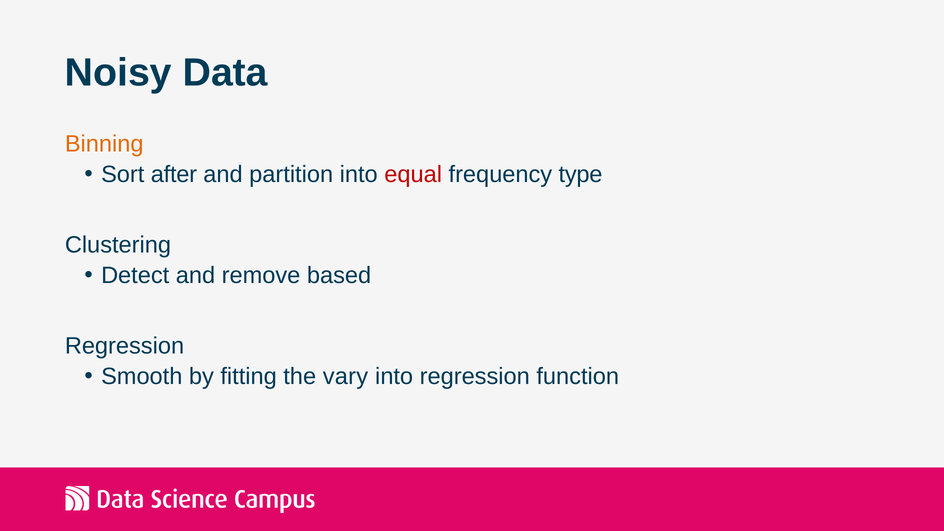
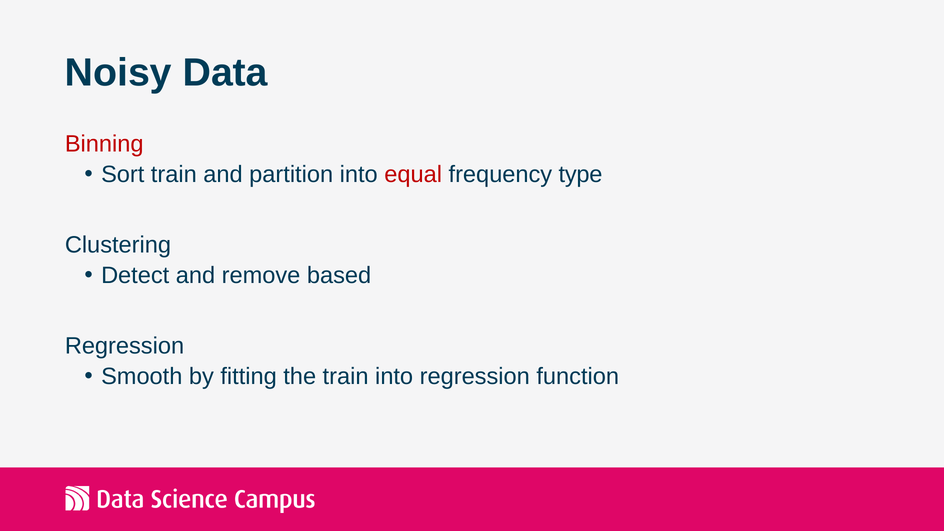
Binning colour: orange -> red (104, 144)
Sort after: after -> train (174, 174)
the vary: vary -> train (346, 376)
